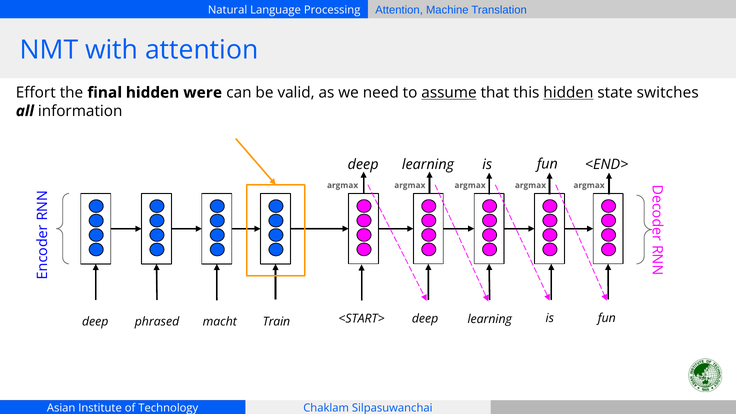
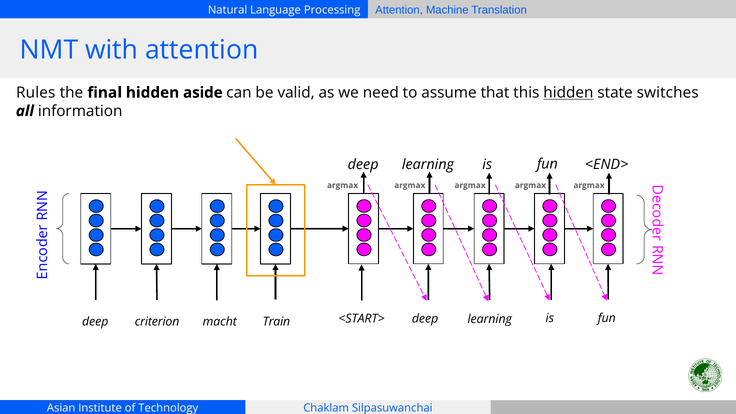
Effort: Effort -> Rules (36, 93)
were: were -> aside (203, 93)
assume underline: present -> none (449, 93)
phrased: phrased -> criterion (157, 322)
